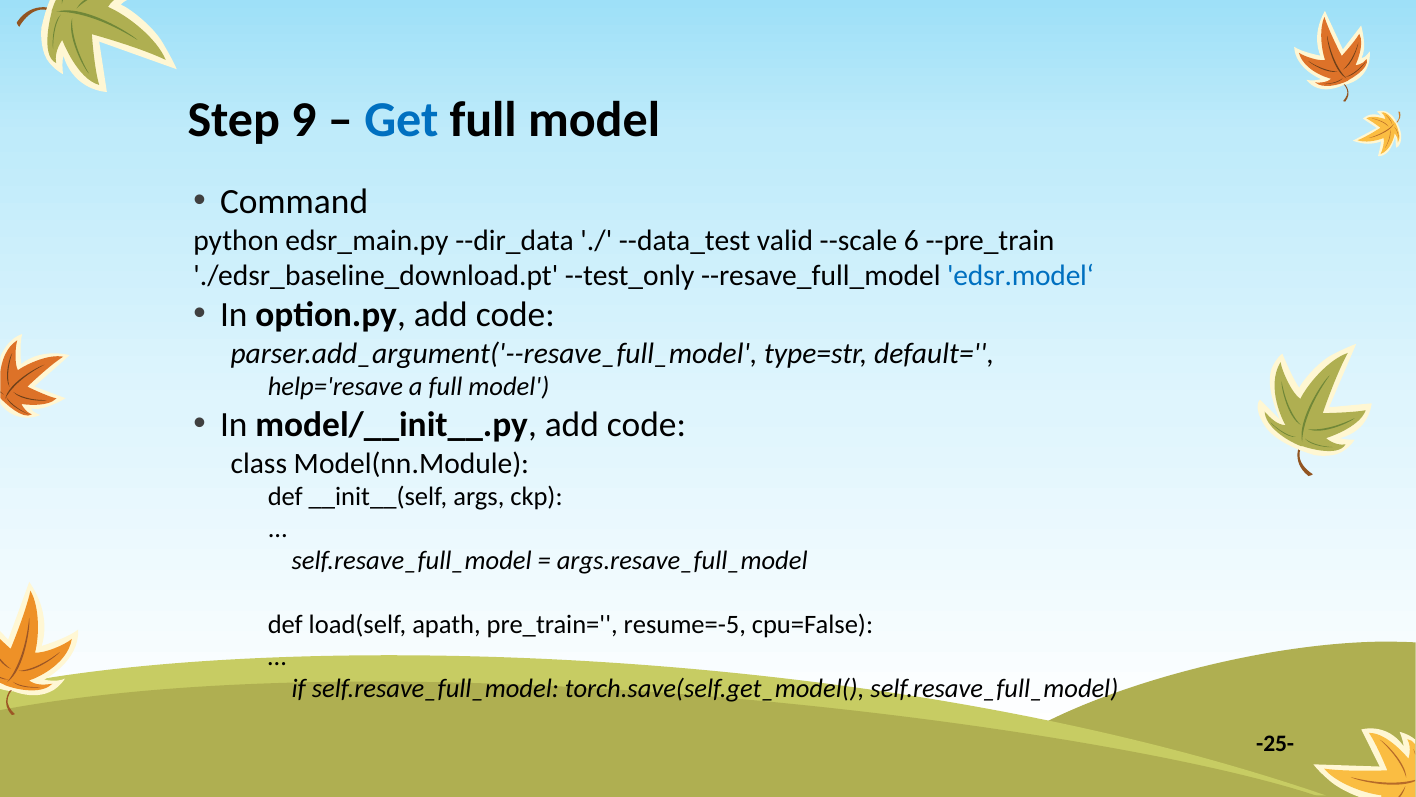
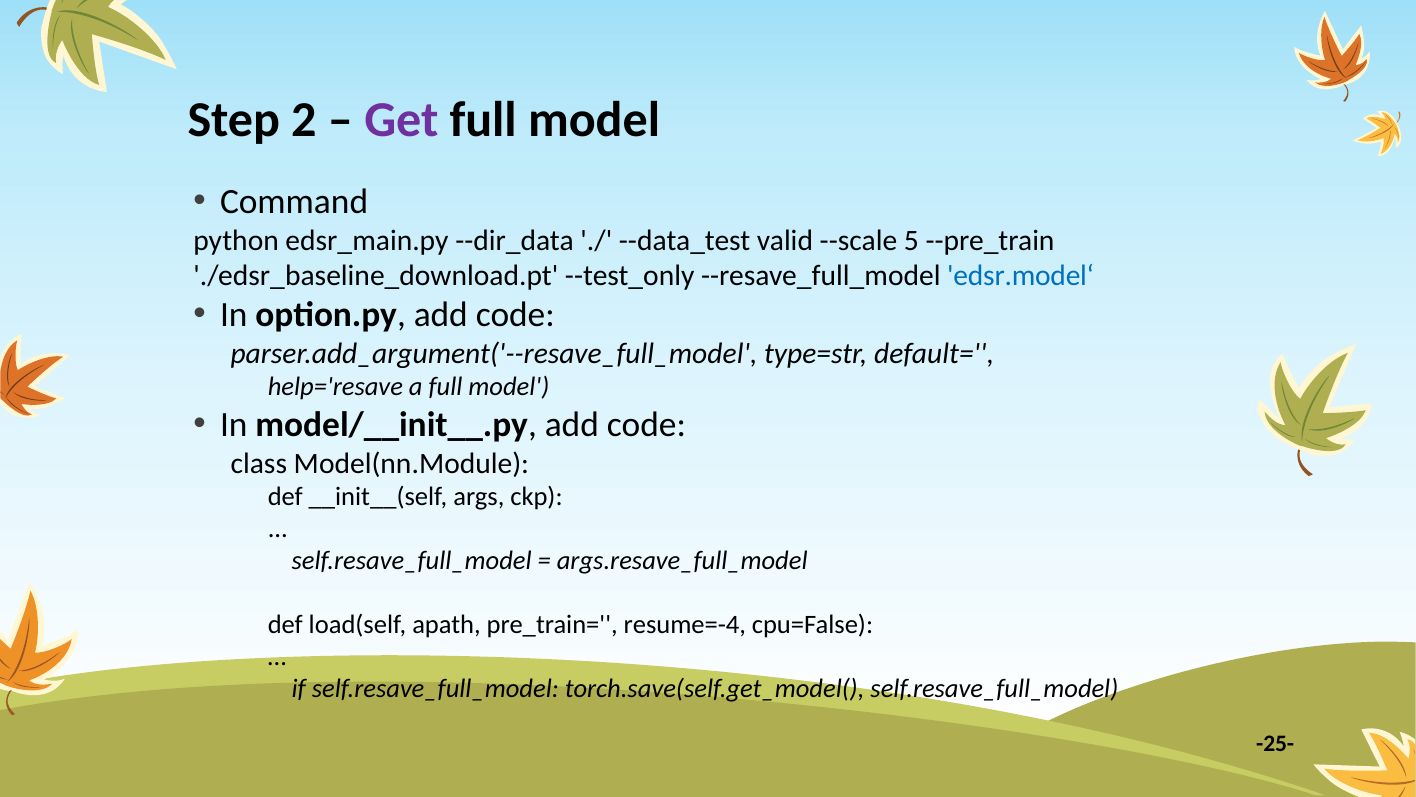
9: 9 -> 2 (304, 120)
Get colour: blue -> purple (401, 120)
6: 6 -> 5 (911, 240)
resume=-5: resume=-5 -> resume=-4 (685, 624)
